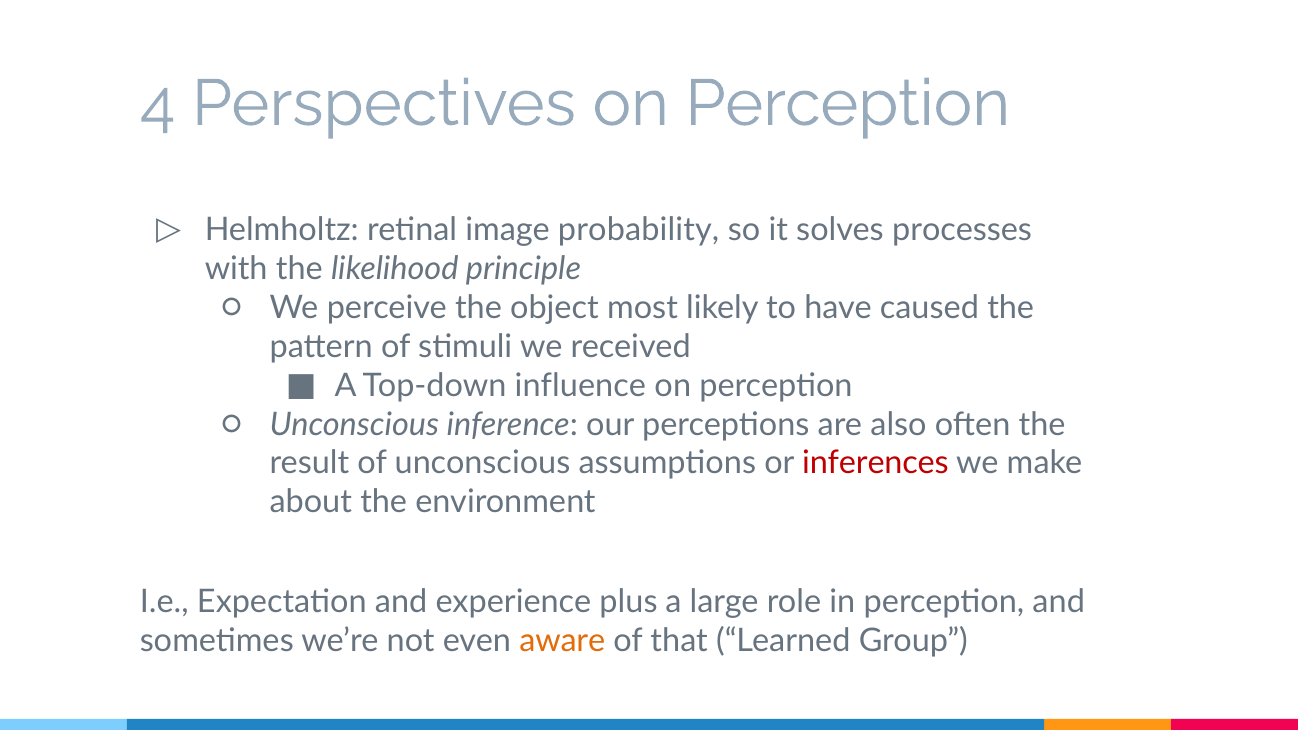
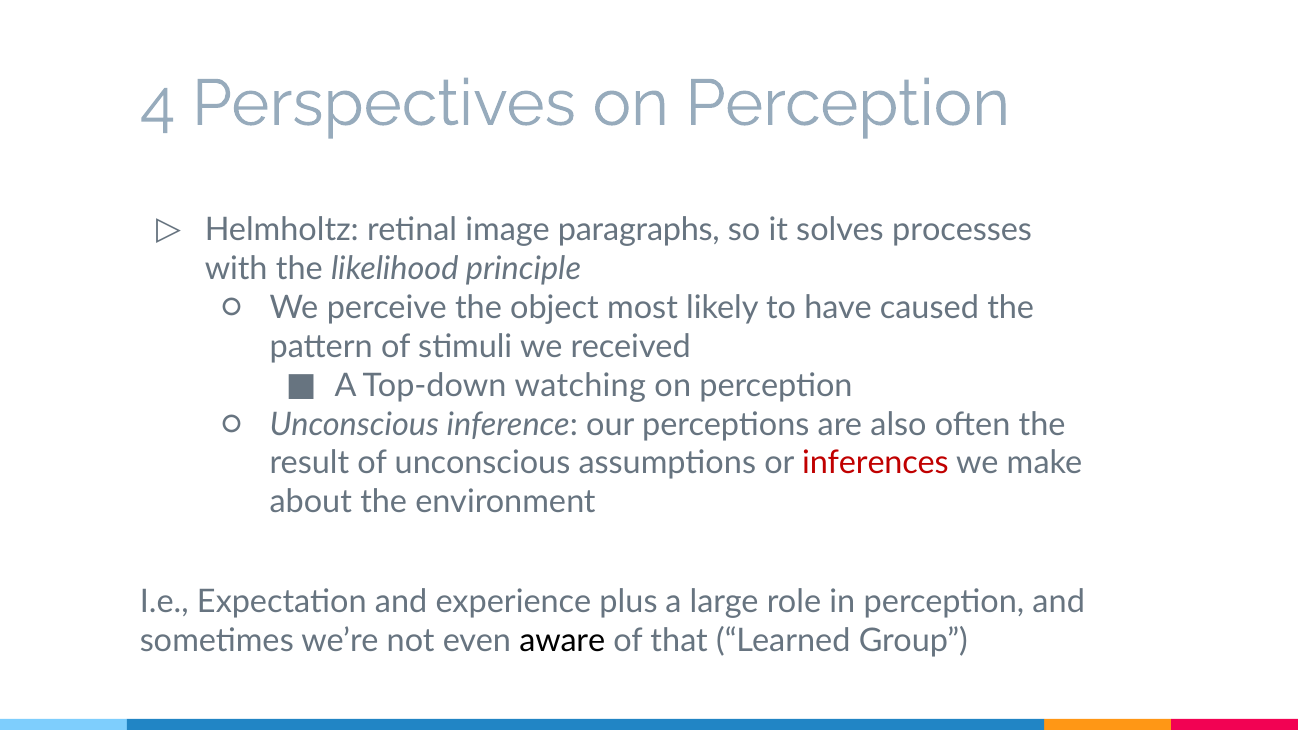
probability: probability -> paragraphs (639, 230)
influence: influence -> watching (580, 385)
aware colour: orange -> black (562, 641)
